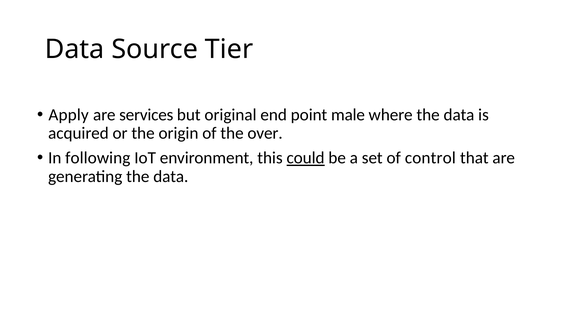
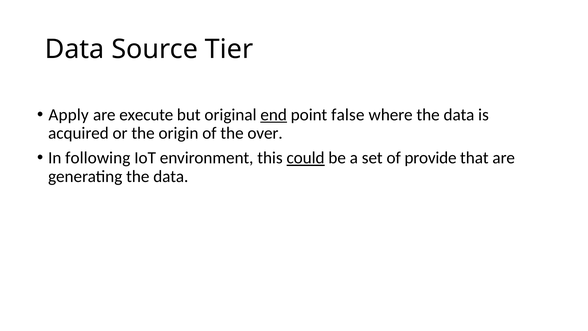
services: services -> execute (146, 115)
end underline: none -> present (274, 115)
male: male -> false (348, 115)
control: control -> provide (431, 158)
